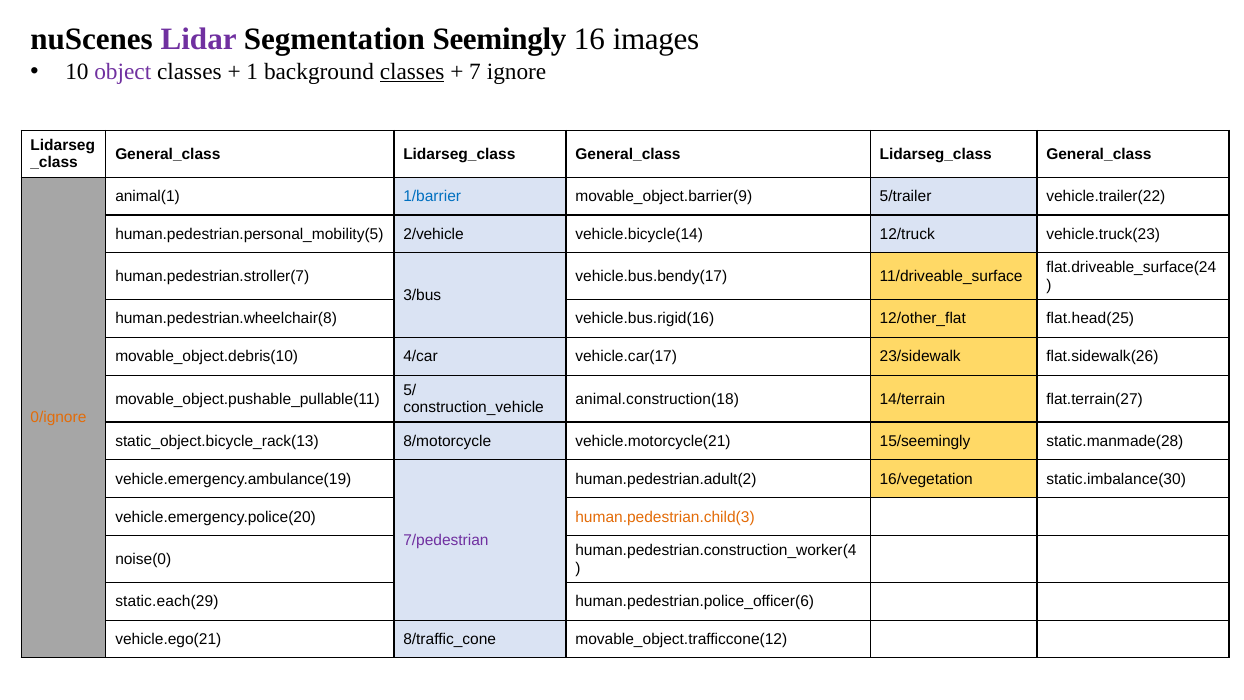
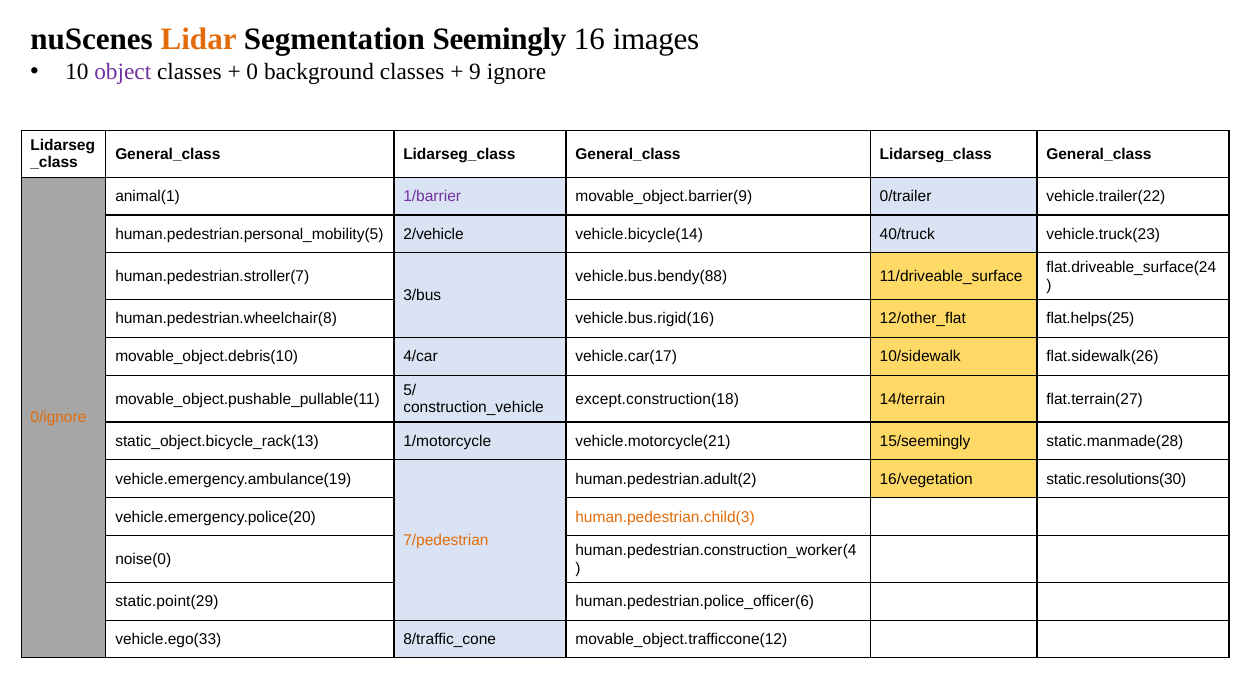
Lidar colour: purple -> orange (199, 40)
1: 1 -> 0 (252, 72)
classes underline: present -> none (412, 72)
7: 7 -> 9 (475, 72)
1/barrier colour: blue -> purple (432, 196)
5/trailer: 5/trailer -> 0/trailer (906, 196)
12/truck: 12/truck -> 40/truck (907, 234)
vehicle.bus.bendy(17: vehicle.bus.bendy(17 -> vehicle.bus.bendy(88 (651, 276)
flat.head(25: flat.head(25 -> flat.helps(25 (1090, 319)
23/sidewalk: 23/sidewalk -> 10/sidewalk (920, 357)
animal.construction(18: animal.construction(18 -> except.construction(18 (657, 399)
8/motorcycle: 8/motorcycle -> 1/motorcycle (447, 441)
static.imbalance(30: static.imbalance(30 -> static.resolutions(30 (1116, 479)
7/pedestrian colour: purple -> orange (446, 540)
static.each(29: static.each(29 -> static.point(29 (167, 601)
vehicle.ego(21: vehicle.ego(21 -> vehicle.ego(33 (168, 639)
